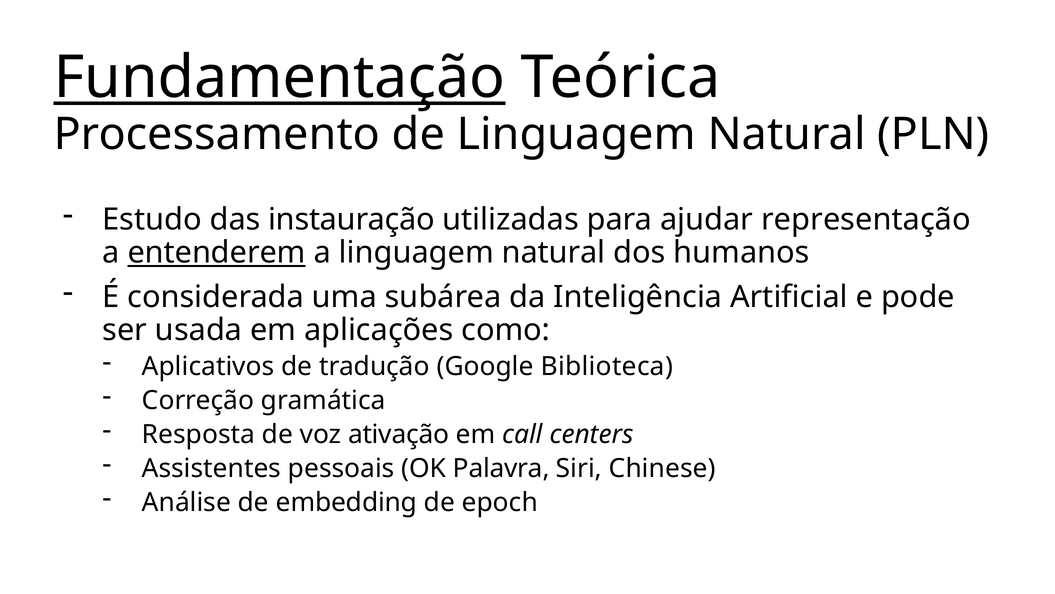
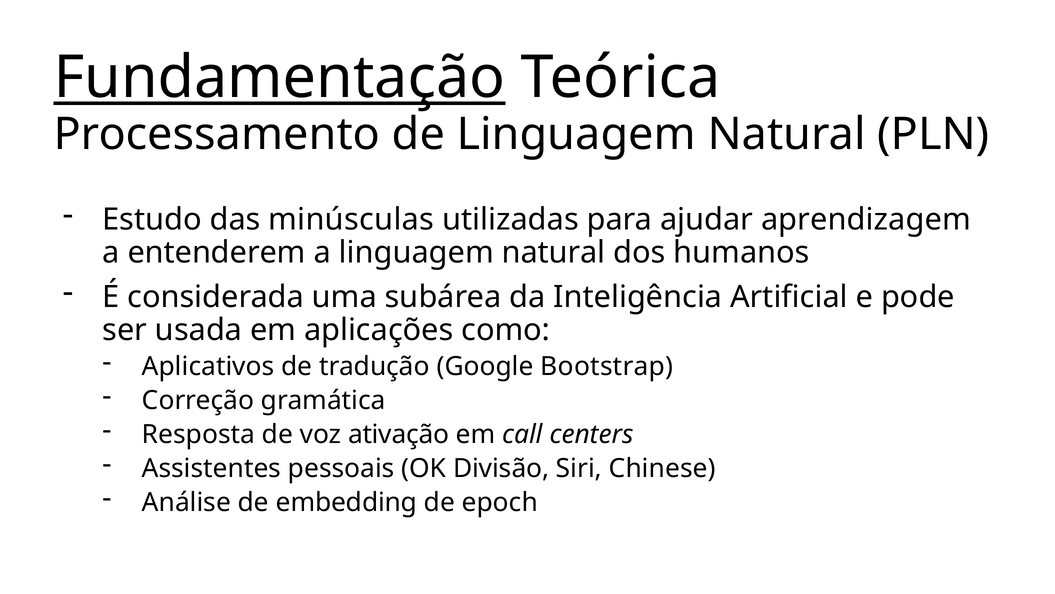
instauração: instauração -> minúsculas (351, 219)
representação: representação -> aprendizagem (866, 219)
entenderem underline: present -> none (217, 252)
Biblioteca: Biblioteca -> Bootstrap (607, 366)
Palavra: Palavra -> Divisão (501, 468)
